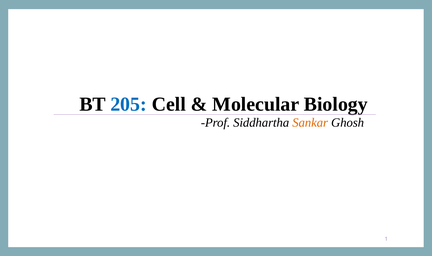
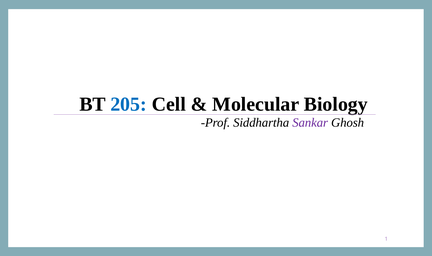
Sankar colour: orange -> purple (310, 123)
